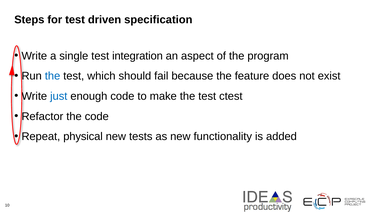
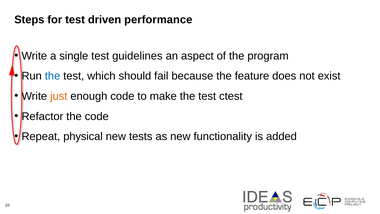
specification: specification -> performance (158, 20)
integration: integration -> guidelines (137, 56)
just colour: blue -> orange (59, 96)
